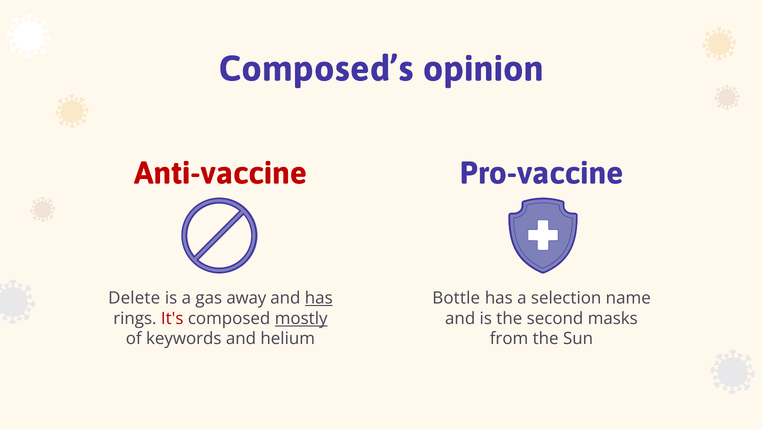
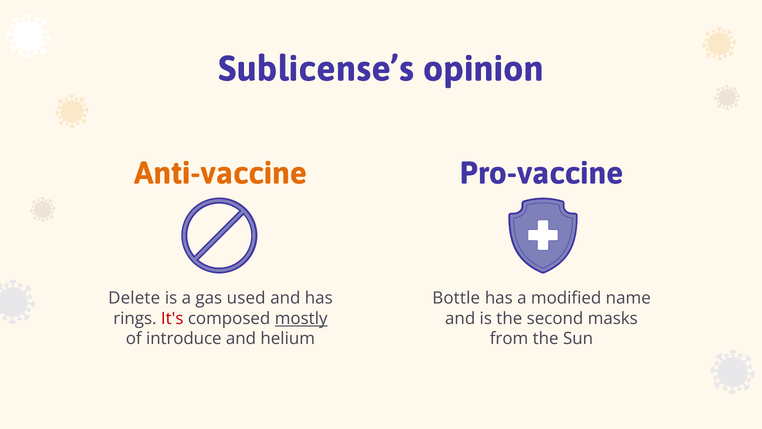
Composed’s: Composed’s -> Sublicense’s (316, 69)
Anti-vaccine colour: red -> orange (220, 173)
away: away -> used (246, 298)
has underline: present -> none (319, 298)
selection: selection -> modified (566, 298)
keywords: keywords -> introduce (184, 339)
